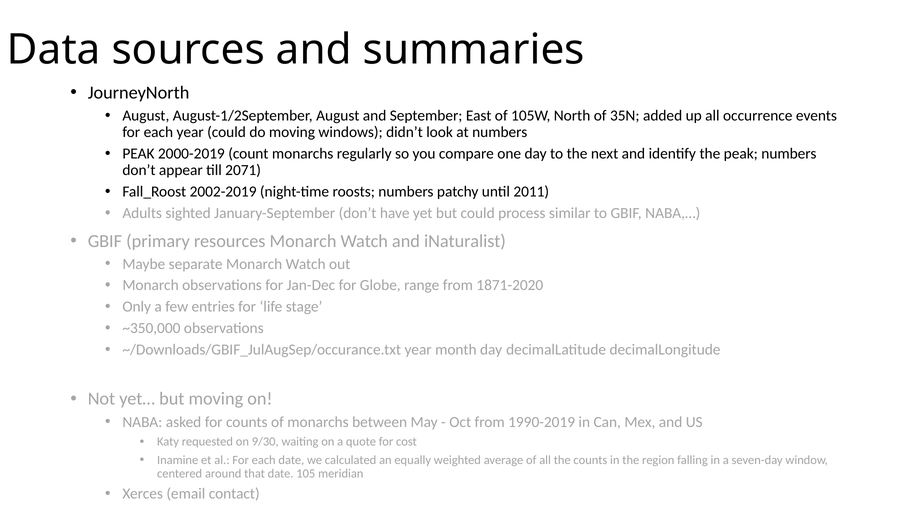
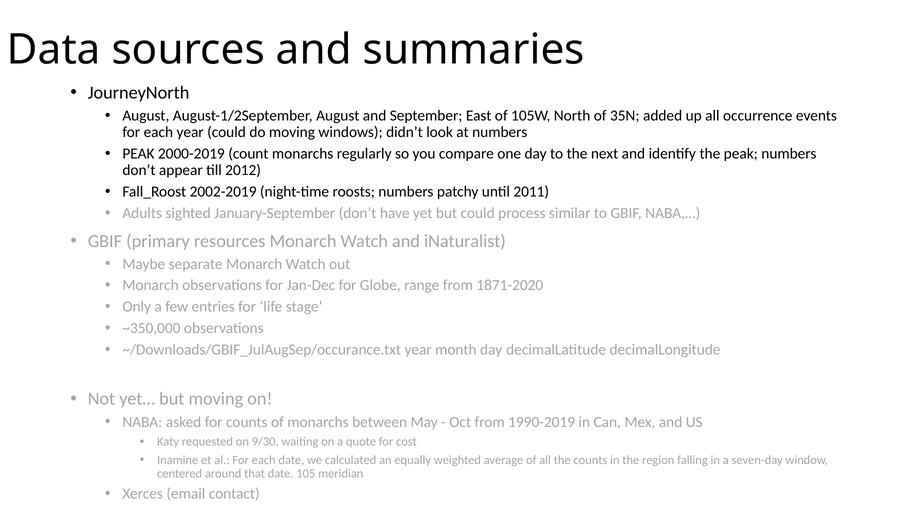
2071: 2071 -> 2012 (243, 170)
